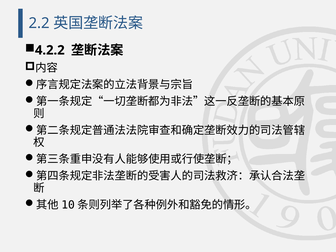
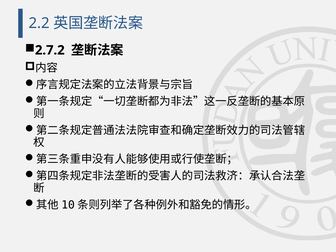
4.2.2: 4.2.2 -> 2.7.2 (50, 50)
